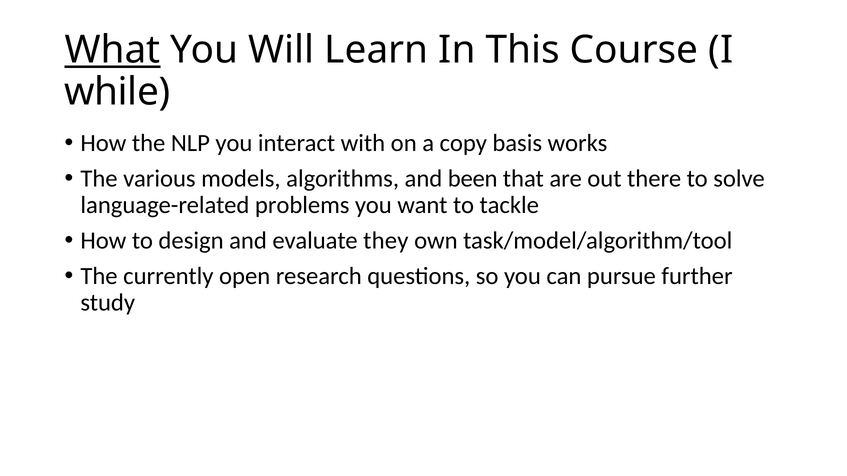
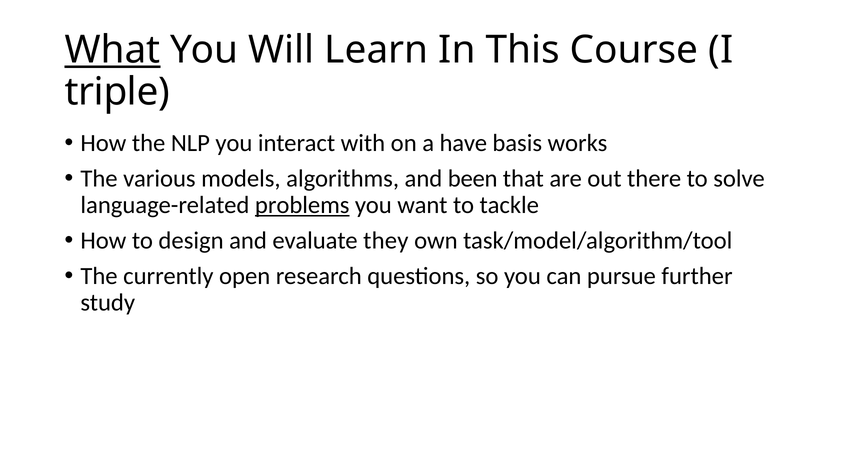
while: while -> triple (117, 92)
copy: copy -> have (463, 143)
problems underline: none -> present (302, 205)
